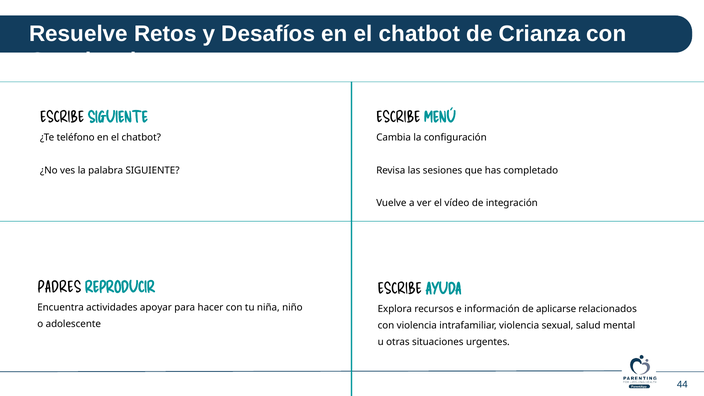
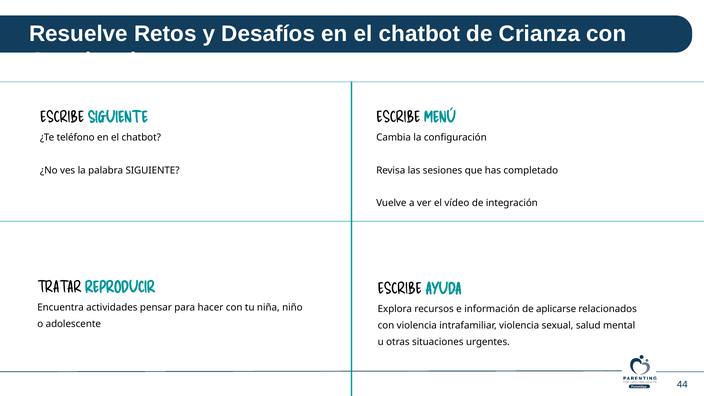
PADRES: PADRES -> TRATAR (59, 288)
apoyar: apoyar -> pensar (156, 307)
